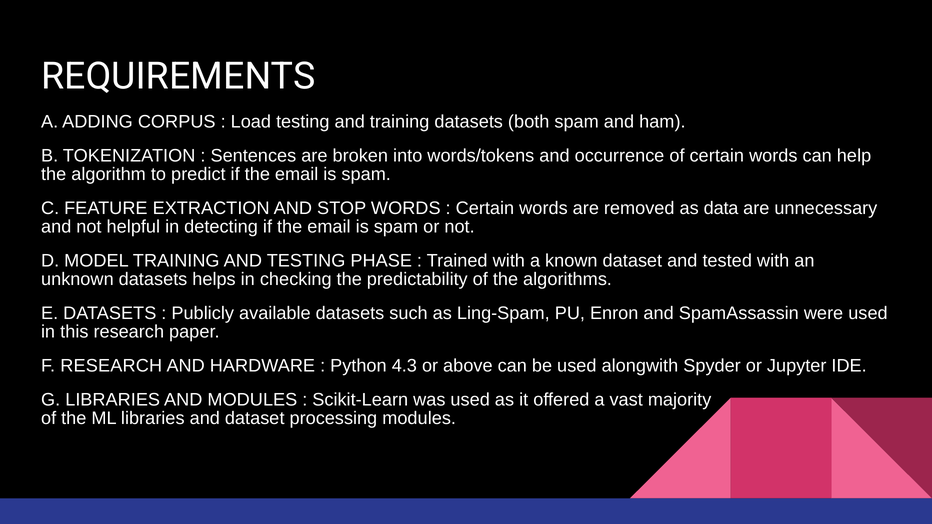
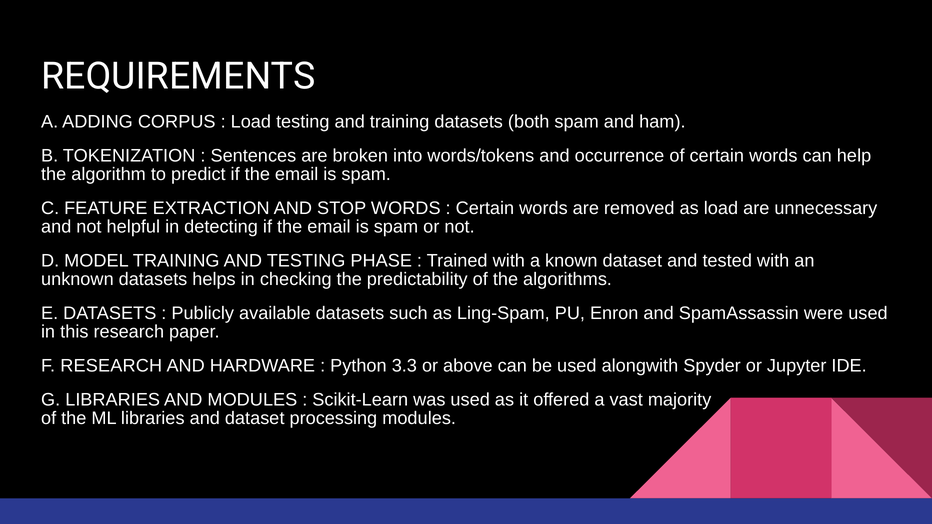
as data: data -> load (721, 208)
4.3: 4.3 -> 3.3 (404, 366)
